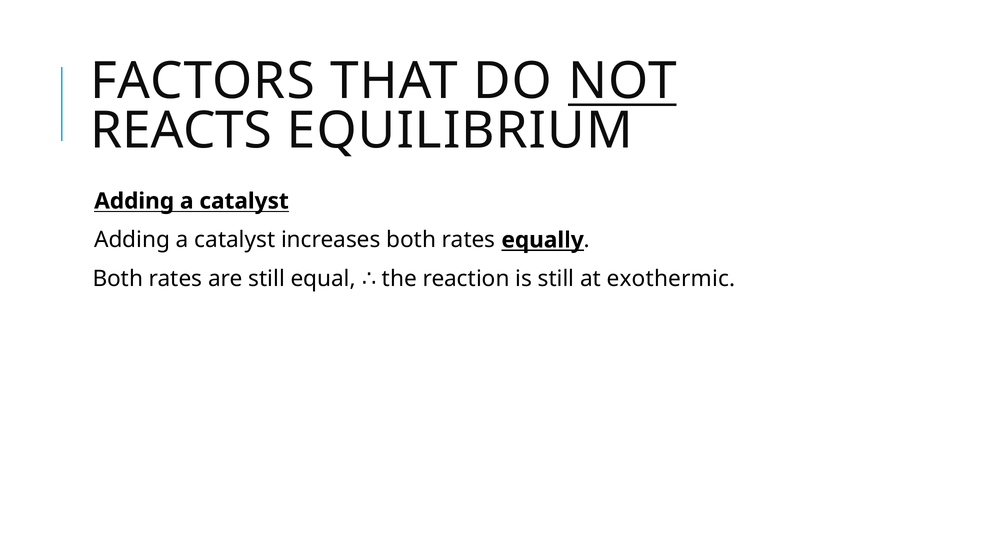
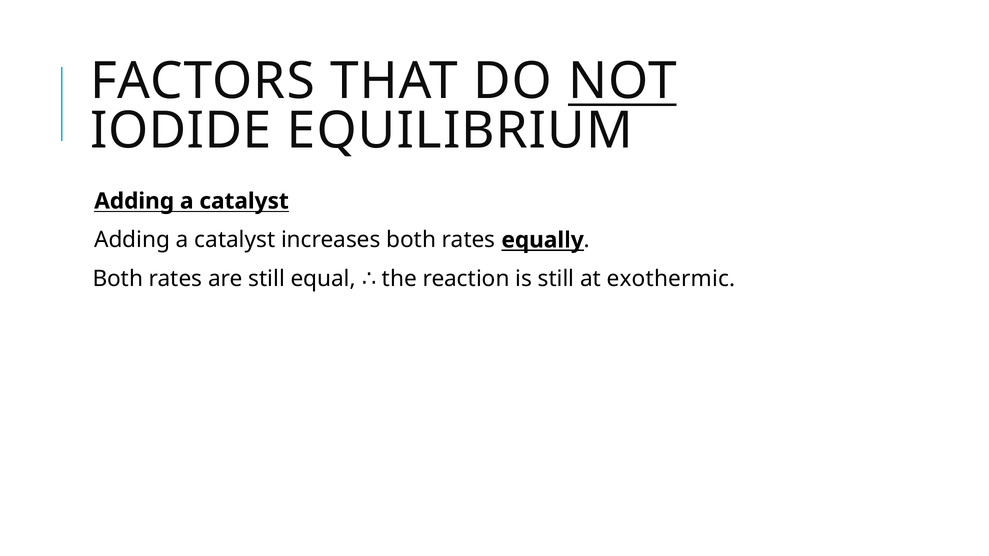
REACTS: REACTS -> IODIDE (181, 131)
